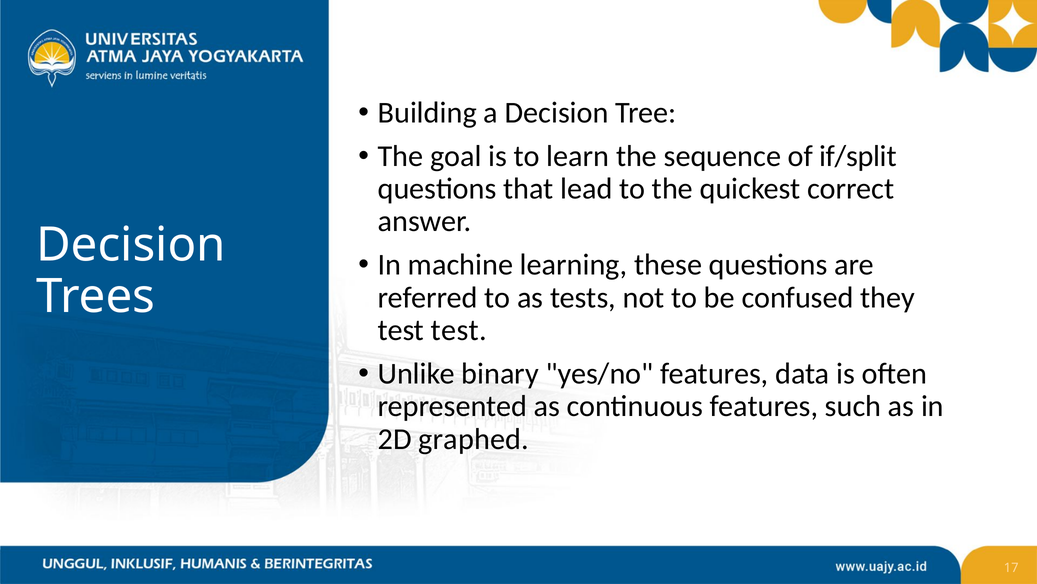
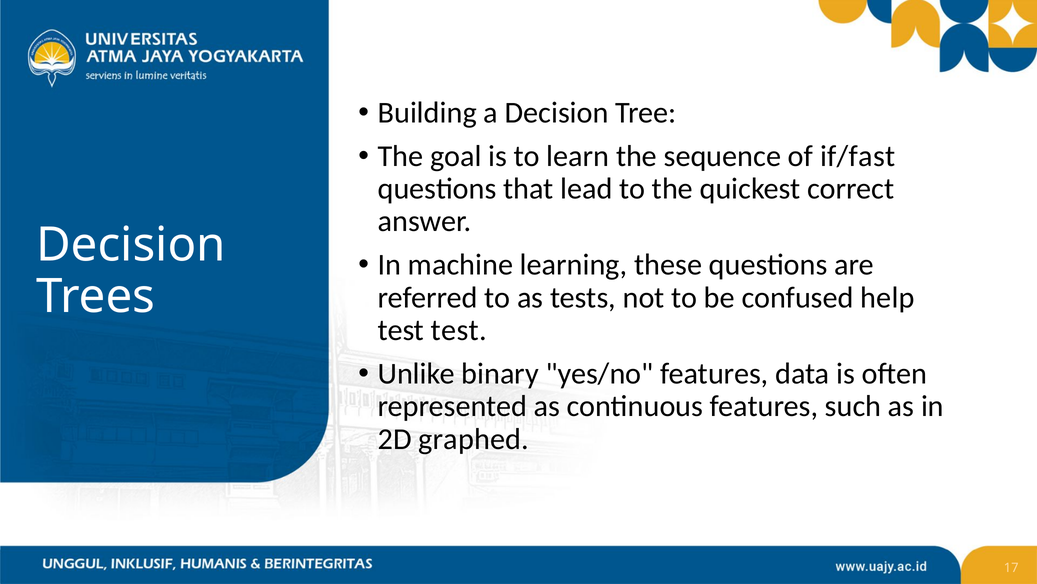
if/split: if/split -> if/fast (858, 156)
they: they -> help (888, 297)
